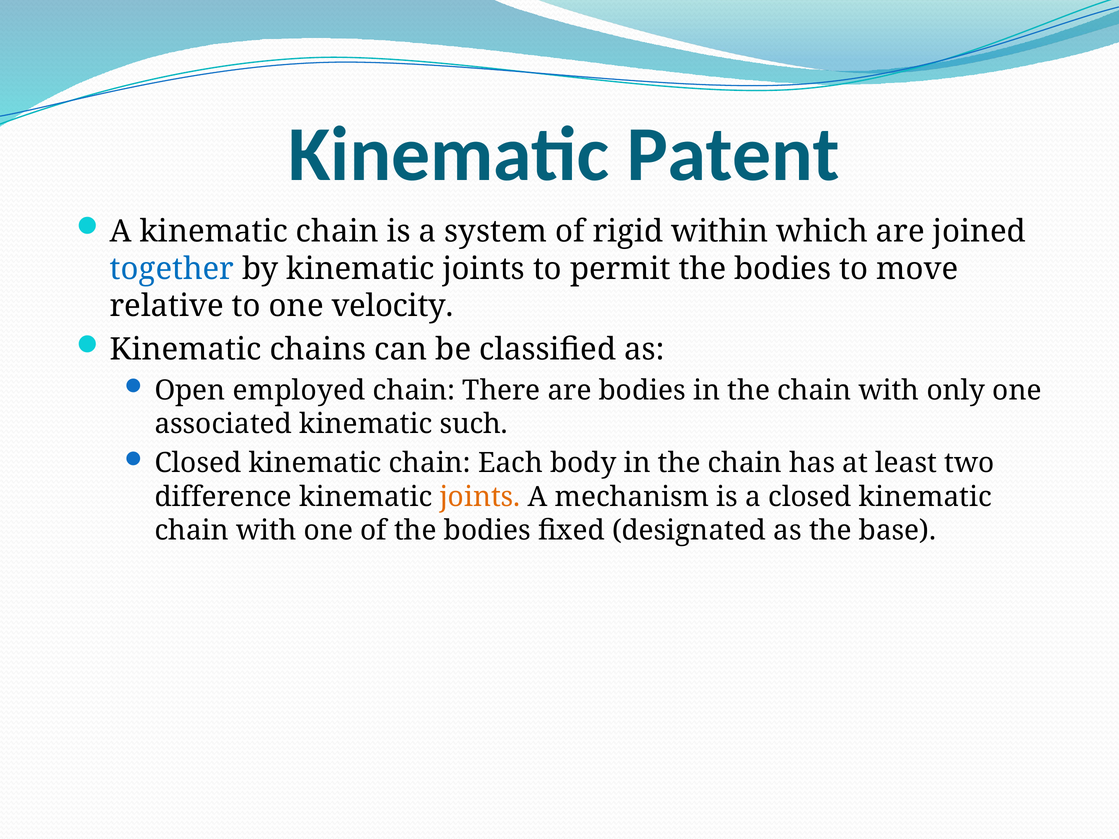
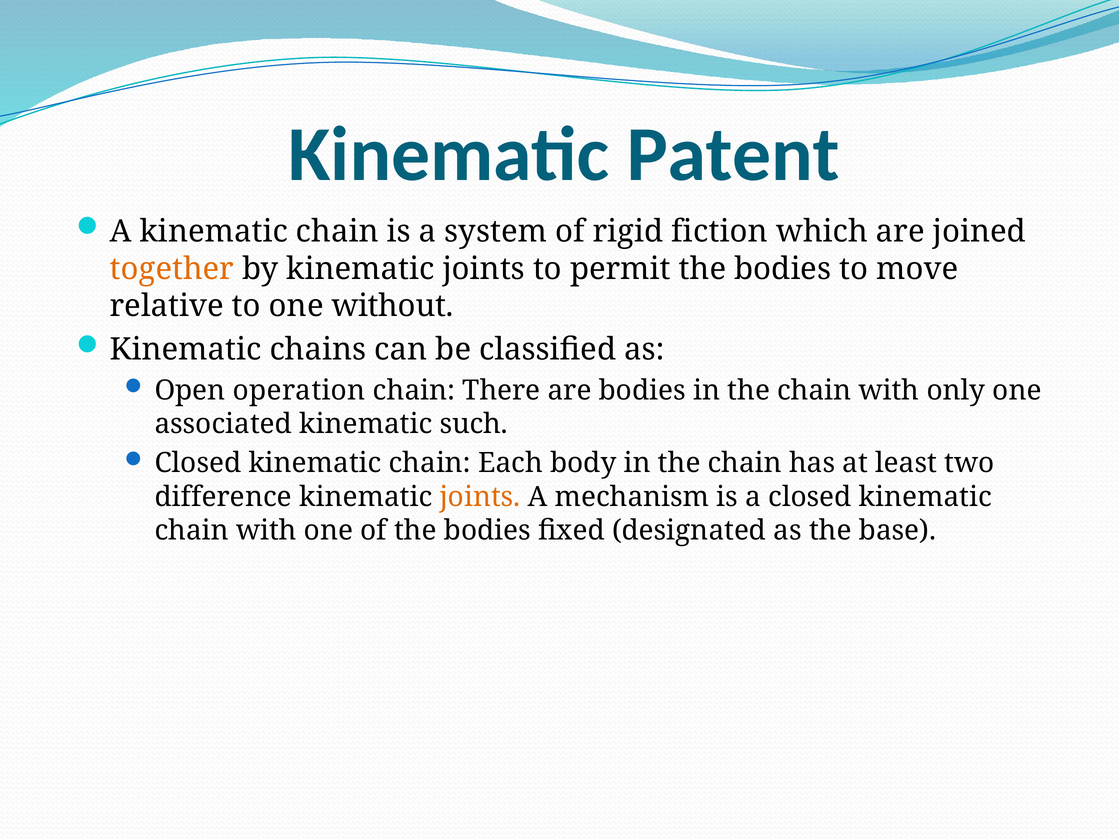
within: within -> fiction (720, 232)
together colour: blue -> orange (172, 269)
velocity: velocity -> without (393, 306)
employed: employed -> operation (299, 391)
